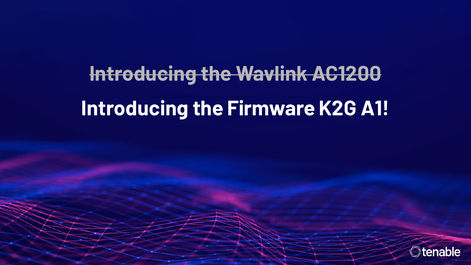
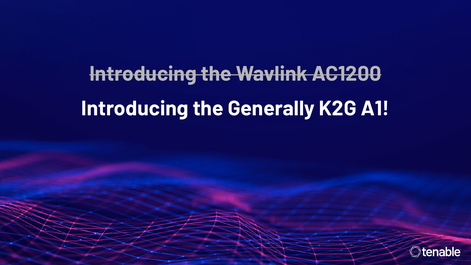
Firmware: Firmware -> Generally (271, 109)
